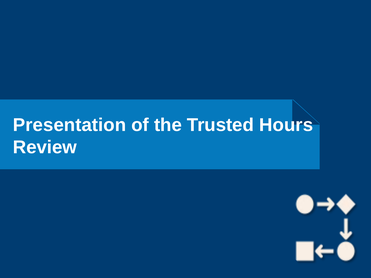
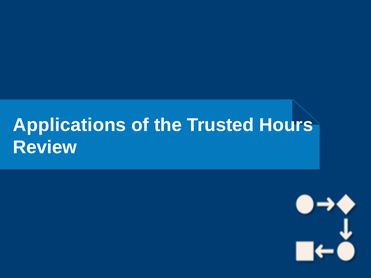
Presentation: Presentation -> Applications (70, 125)
